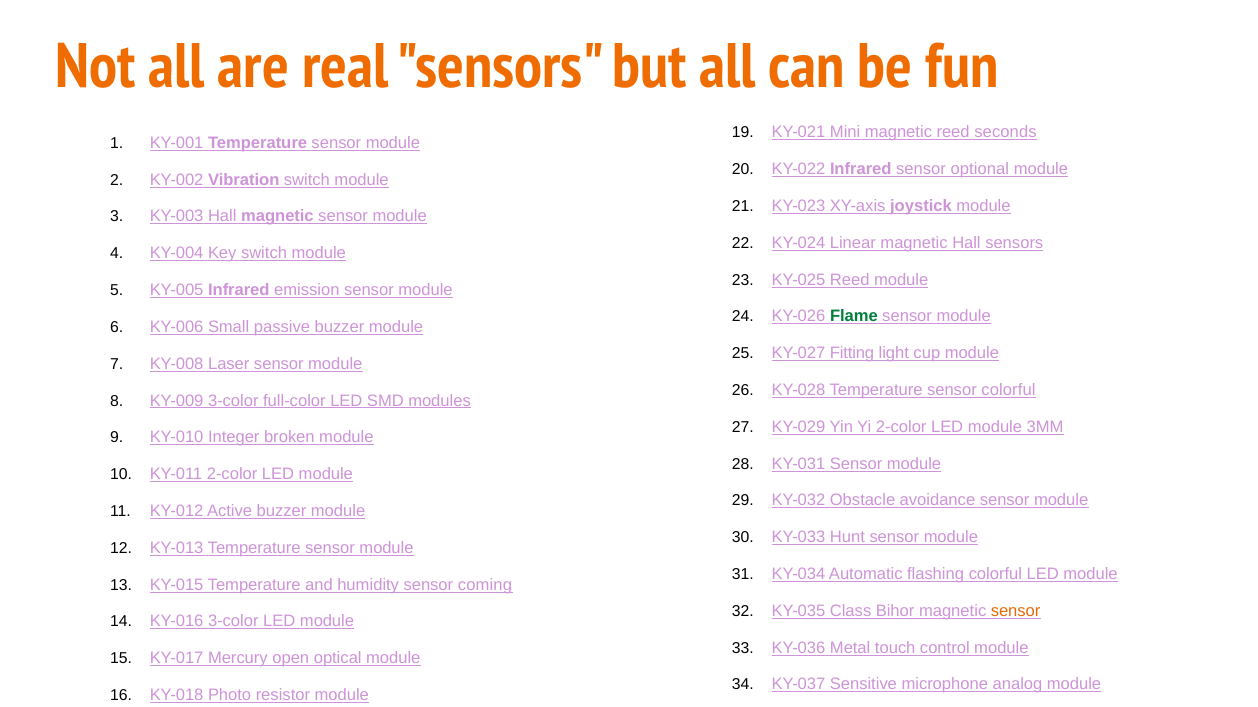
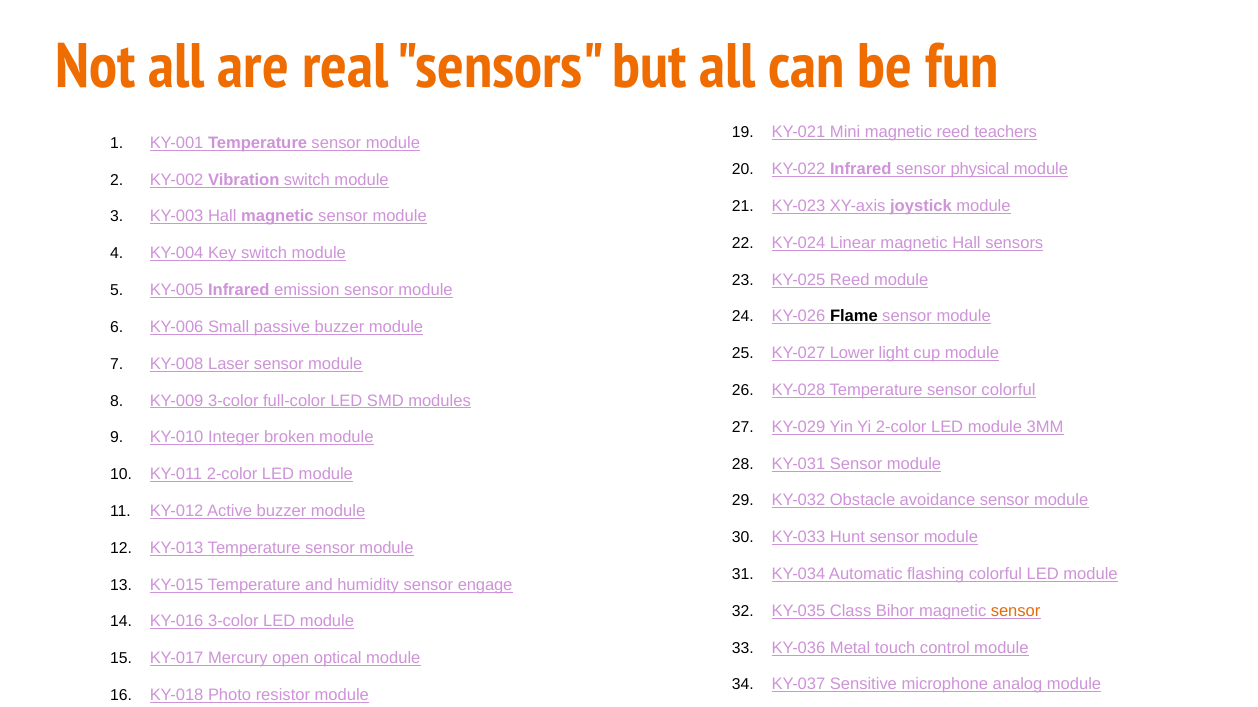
seconds: seconds -> teachers (1006, 132)
optional: optional -> physical (980, 169)
Flame colour: green -> black (854, 317)
Fitting: Fitting -> Lower (852, 354)
coming: coming -> engage (485, 585)
